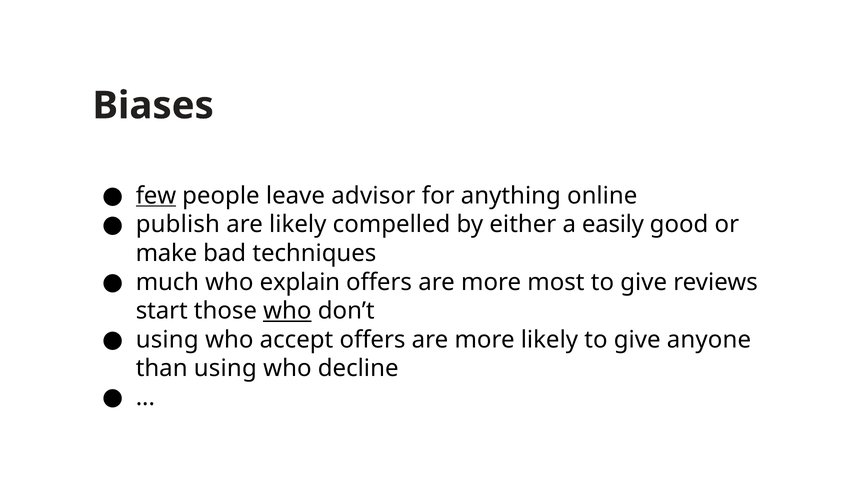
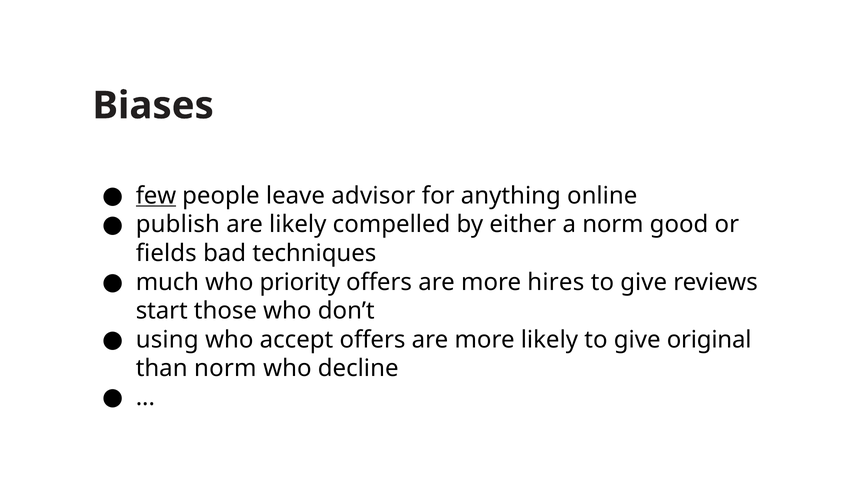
a easily: easily -> norm (613, 224)
make: make -> fields (166, 253)
explain: explain -> priority (300, 282)
most: most -> hires (556, 282)
who underline: present -> none (287, 311)
anyone: anyone -> original (709, 340)
than using: using -> norm (225, 369)
